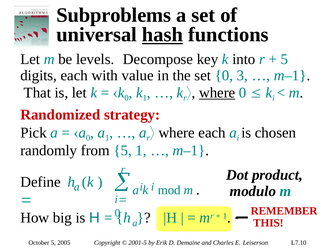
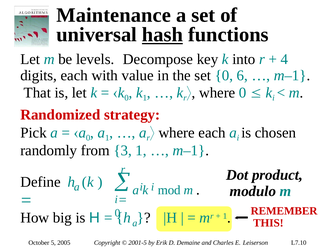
Subproblems: Subproblems -> Maintenance (114, 15)
5: 5 -> 4 (284, 59)
3: 3 -> 6 (242, 75)
where underline: present -> none (217, 93)
from 5: 5 -> 3 (123, 151)
